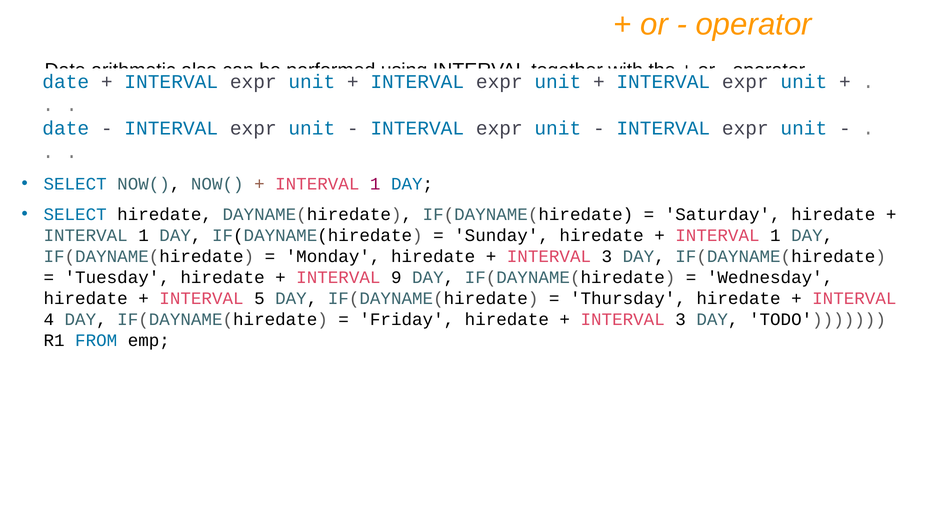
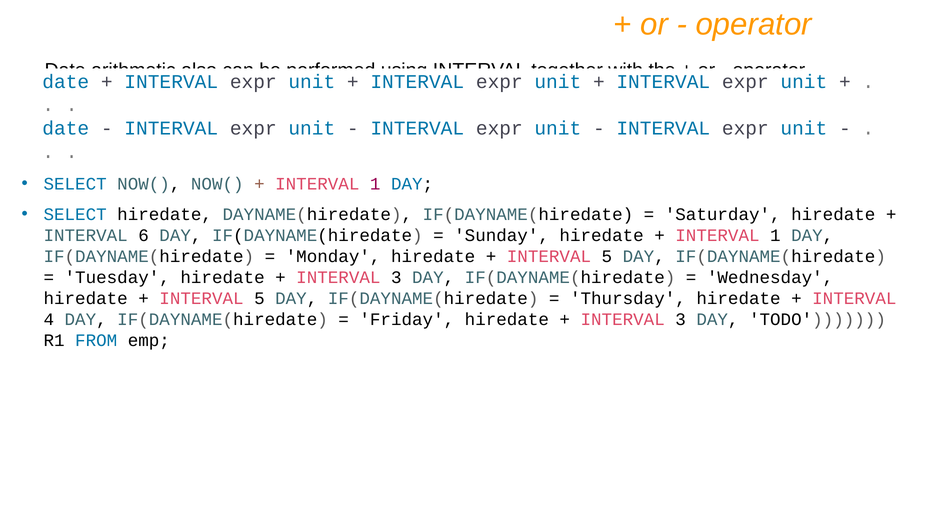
1: 1 -> 6 (144, 236)
3: 3 -> 5 (607, 257)
9: 9 -> 3 (396, 278)
